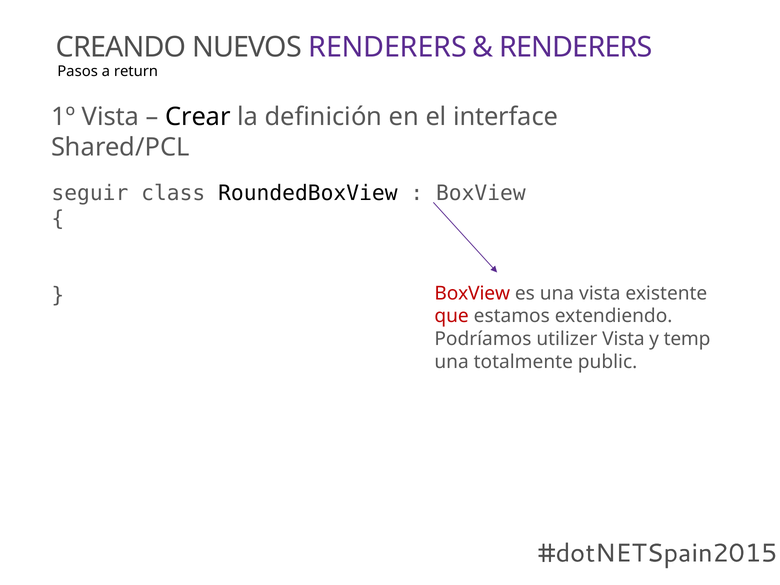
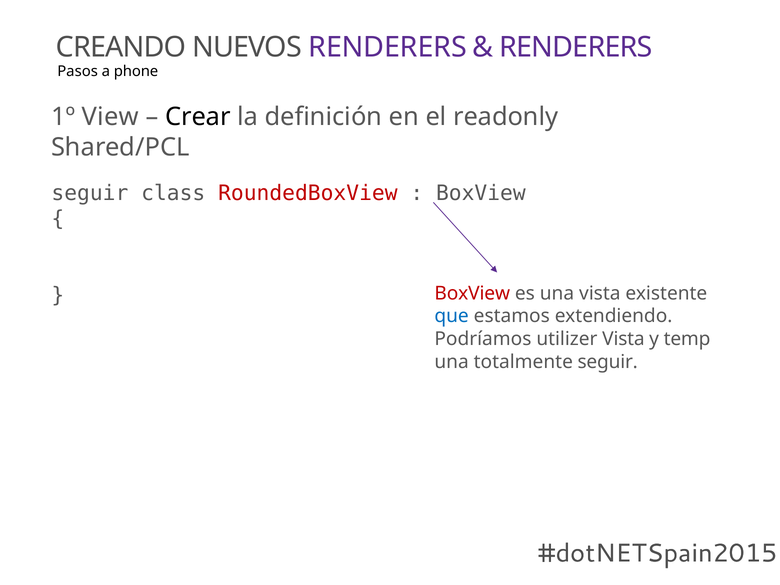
return: return -> phone (136, 71)
1º Vista: Vista -> View (110, 117)
interface: interface -> readonly (506, 117)
RoundedBoxView colour: black -> red (308, 193)
que colour: red -> blue (452, 316)
totalmente public: public -> seguir (608, 362)
